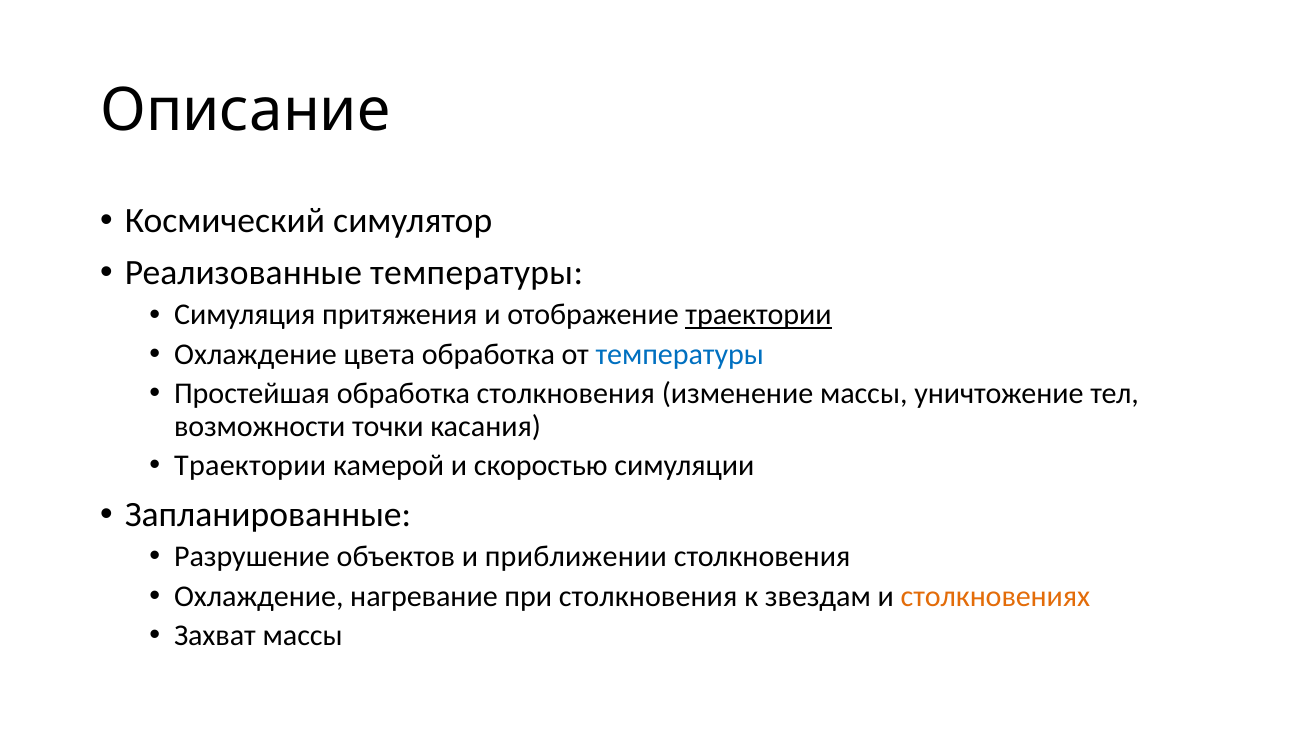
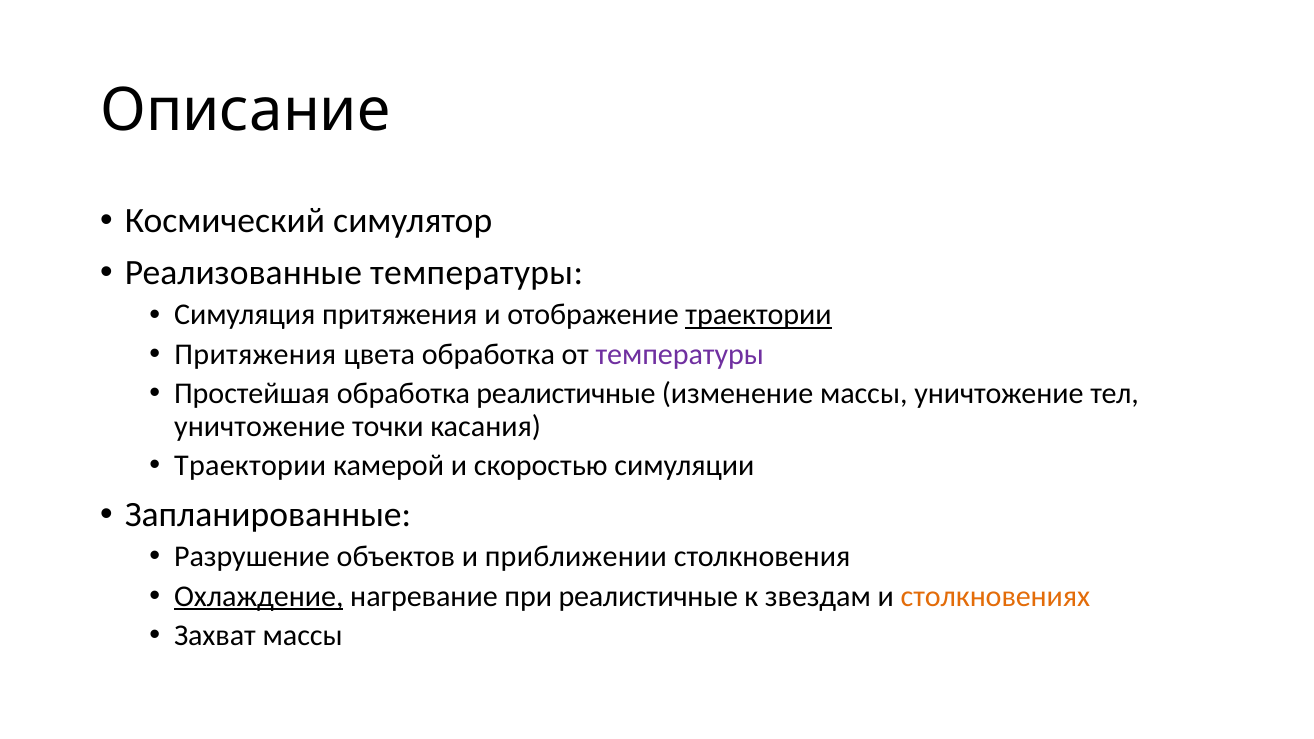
Охлаждение: Охлаждение -> Притяжения (255, 354)
температуры colour: blue -> purple (680, 354)
обработка столкновения: столкновения -> реалистичные (566, 394)
возможности: возможности -> уничтожение (260, 426)
Охлаждение underline: none -> present (259, 596)
при столкновения: столкновения -> реалистичные (648, 596)
